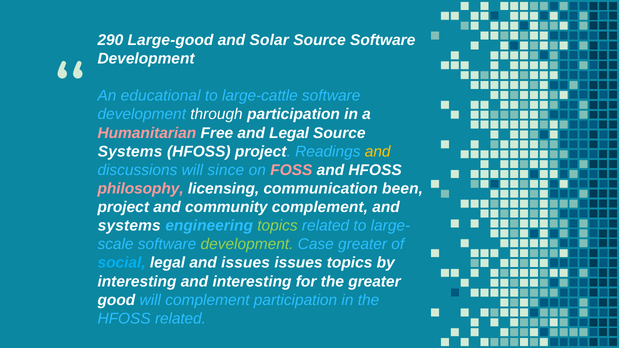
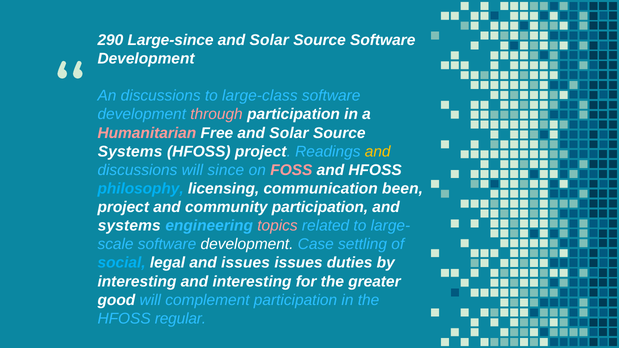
Large-good: Large-good -> Large-since (171, 40)
An educational: educational -> discussions (161, 96)
large-cattle: large-cattle -> large-class (260, 96)
through colour: white -> pink (217, 114)
Free and Legal: Legal -> Solar (289, 133)
philosophy colour: pink -> light blue (141, 189)
community complement: complement -> participation (320, 207)
topics colour: light green -> pink (278, 226)
development colour: light green -> white (247, 244)
Case greater: greater -> settling (363, 244)
issues topics: topics -> duties (350, 263)
HFOSS related: related -> regular (180, 319)
